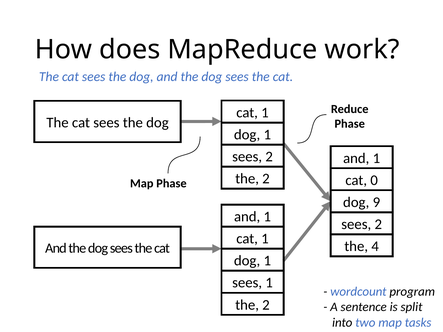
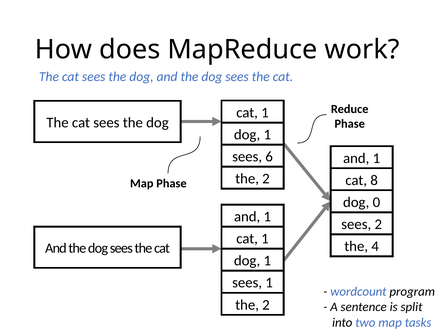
2: 2 -> 6 (269, 157)
0: 0 -> 8 (374, 180)
9: 9 -> 0 (376, 202)
